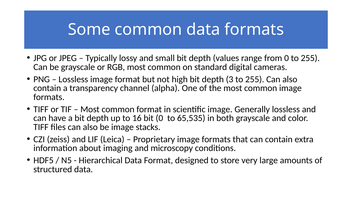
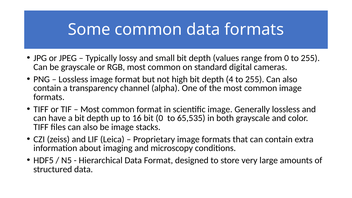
3: 3 -> 4 (230, 79)
